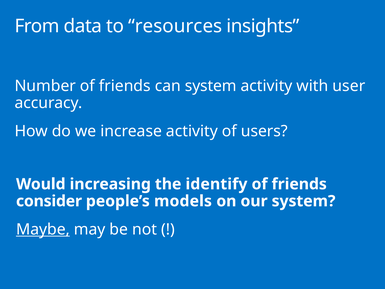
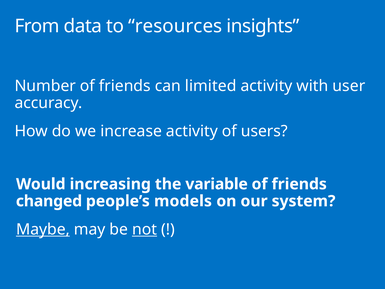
can system: system -> limited (211, 86)
identify: identify -> variable (217, 184)
consider: consider -> changed (49, 201)
not underline: none -> present (145, 229)
